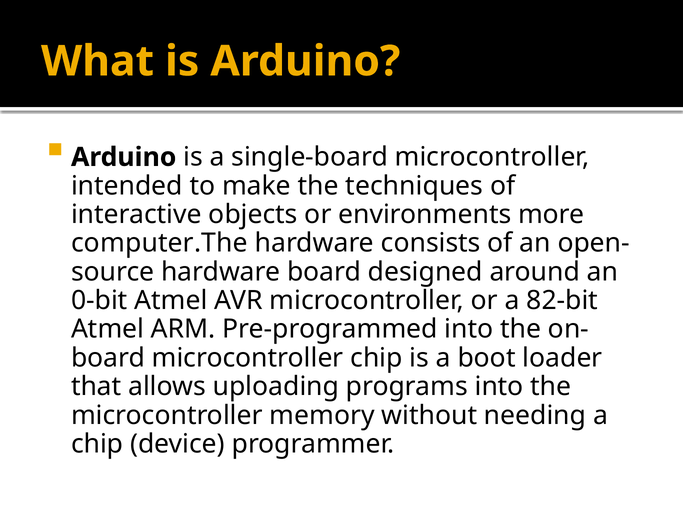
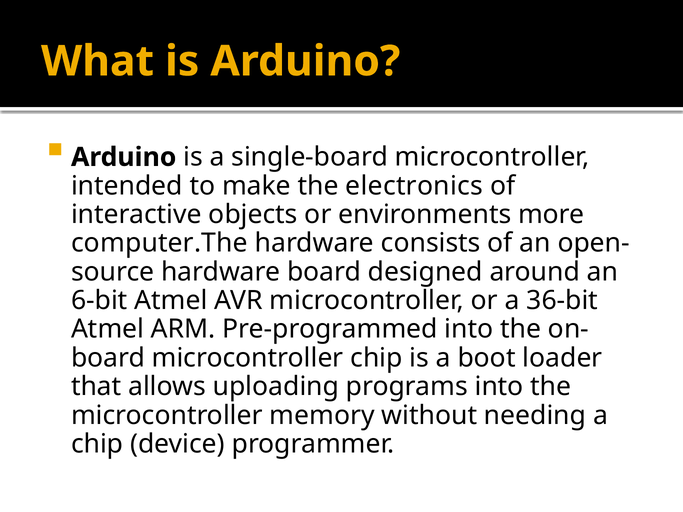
techniques: techniques -> electronics (414, 186)
0-bit: 0-bit -> 6-bit (99, 301)
82-bit: 82-bit -> 36-bit (562, 301)
